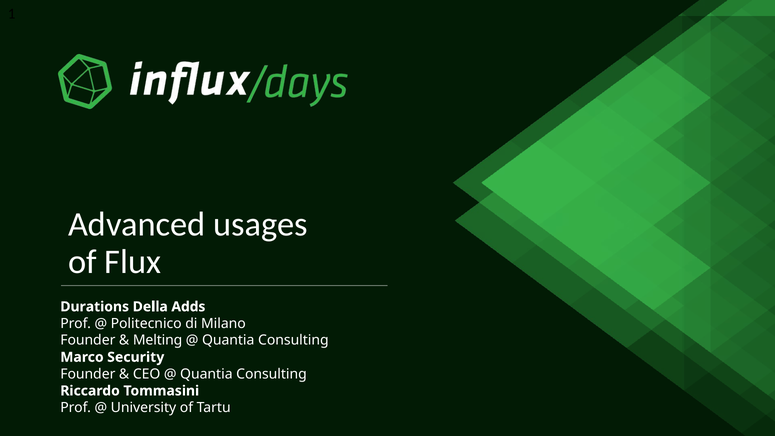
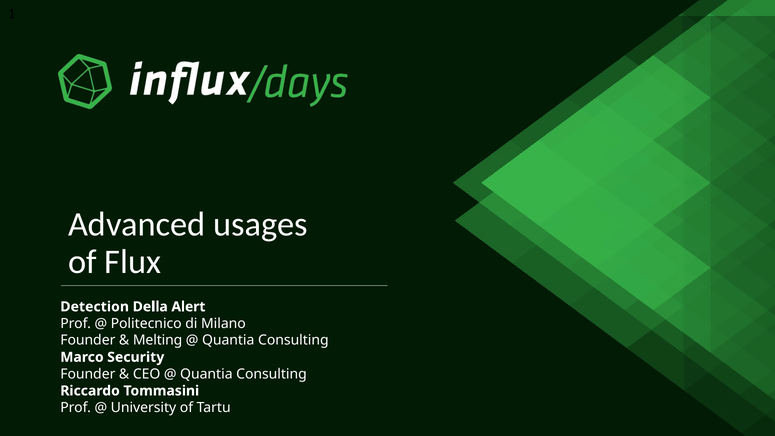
Durations: Durations -> Detection (95, 307)
Adds: Adds -> Alert (188, 307)
